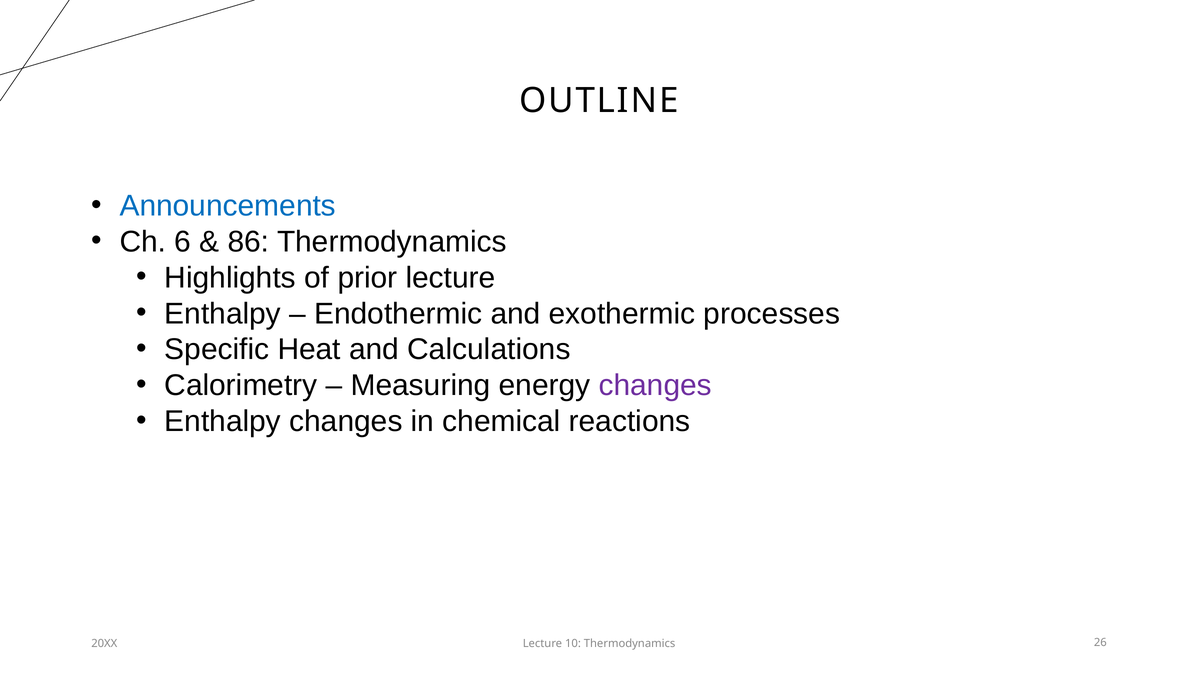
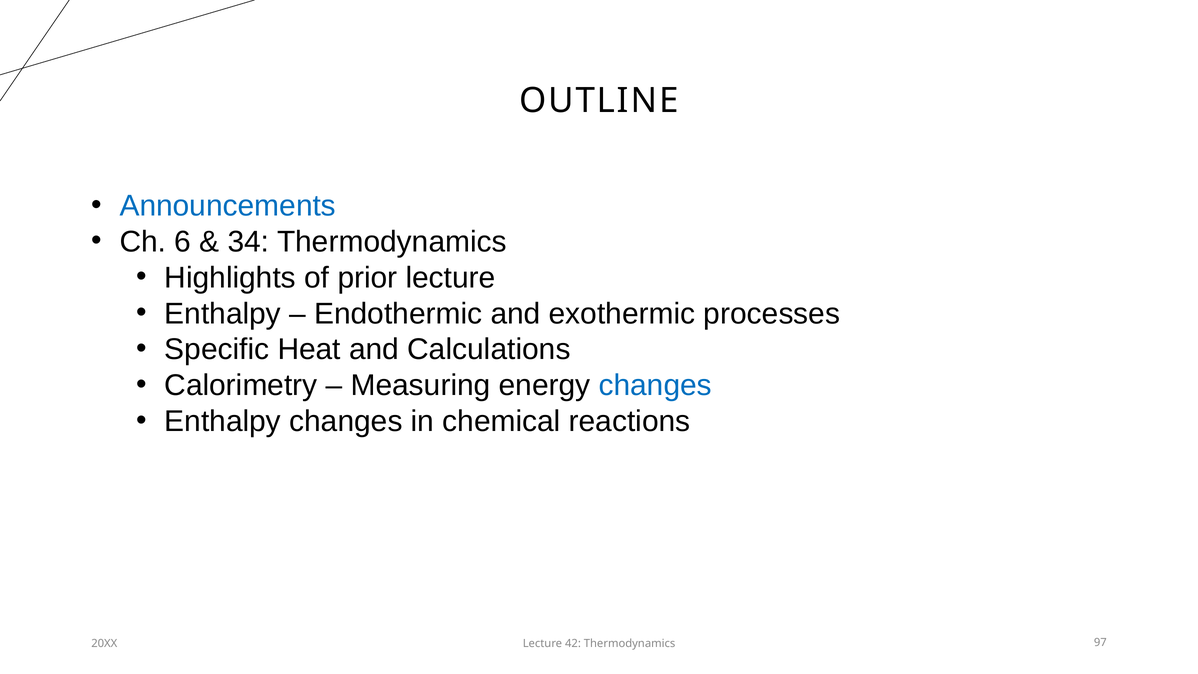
86: 86 -> 34 (248, 242)
changes colour: purple -> blue (655, 385)
10: 10 -> 42 (573, 643)
26: 26 -> 97 (1100, 642)
